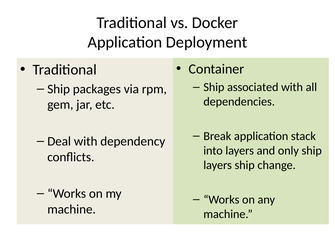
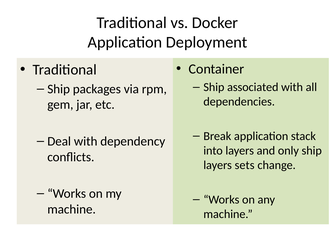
layers ship: ship -> sets (245, 165)
